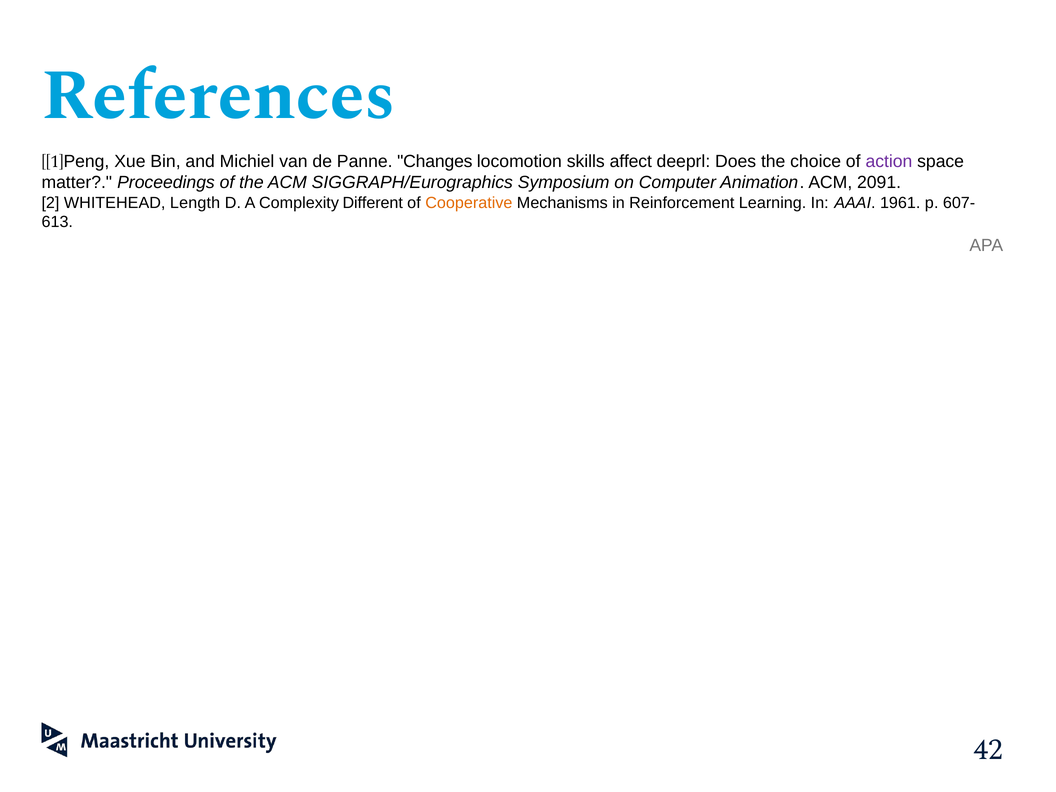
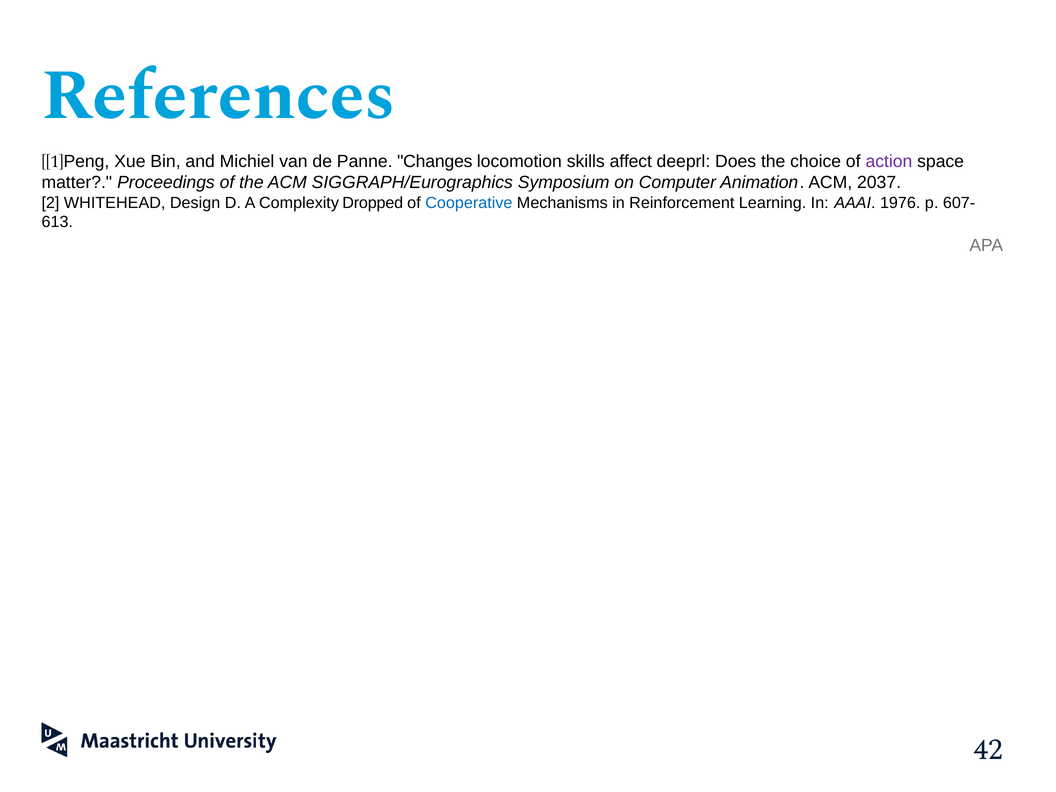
2091: 2091 -> 2037 (879, 183)
Length: Length -> Design (195, 203)
Different: Different -> Dropped (373, 203)
Cooperative colour: orange -> blue (469, 203)
1961: 1961 -> 1976 (900, 203)
